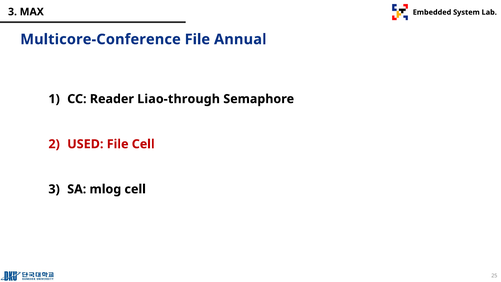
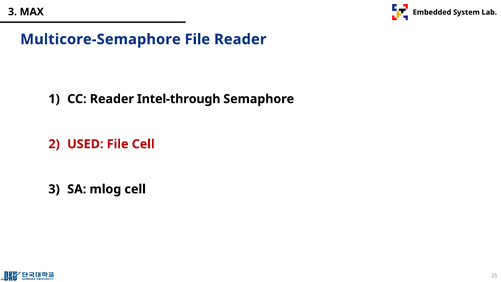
Multicore-Conference: Multicore-Conference -> Multicore-Semaphore (100, 39)
File Annual: Annual -> Reader (240, 39)
Liao-through: Liao-through -> Intel-through (179, 99)
